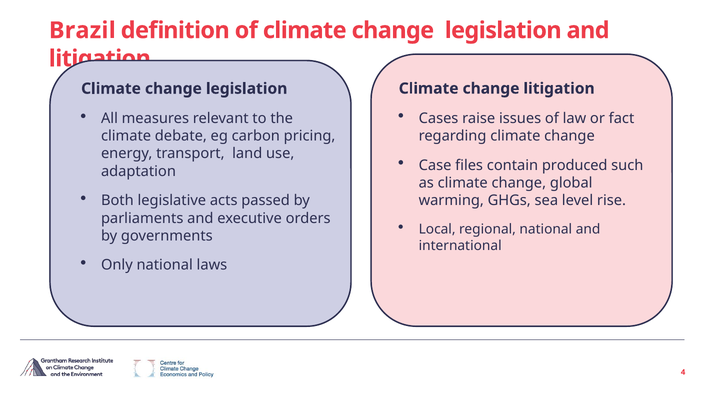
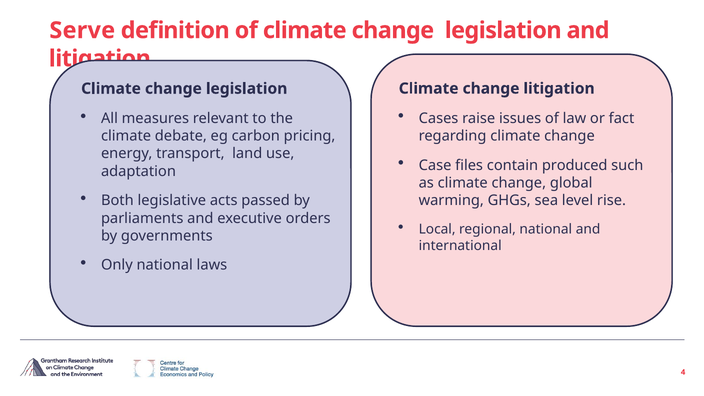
Brazil: Brazil -> Serve (82, 30)
